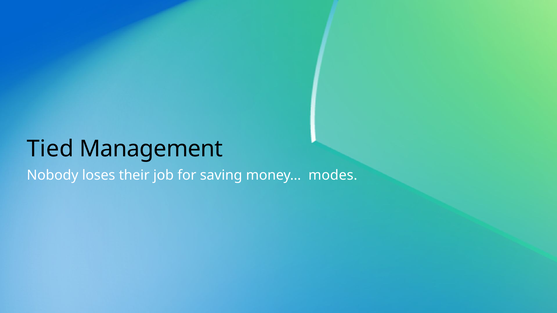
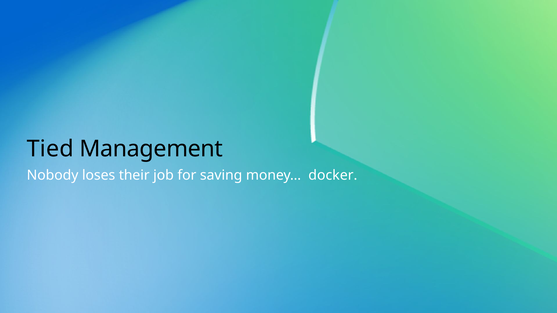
modes: modes -> docker (333, 175)
